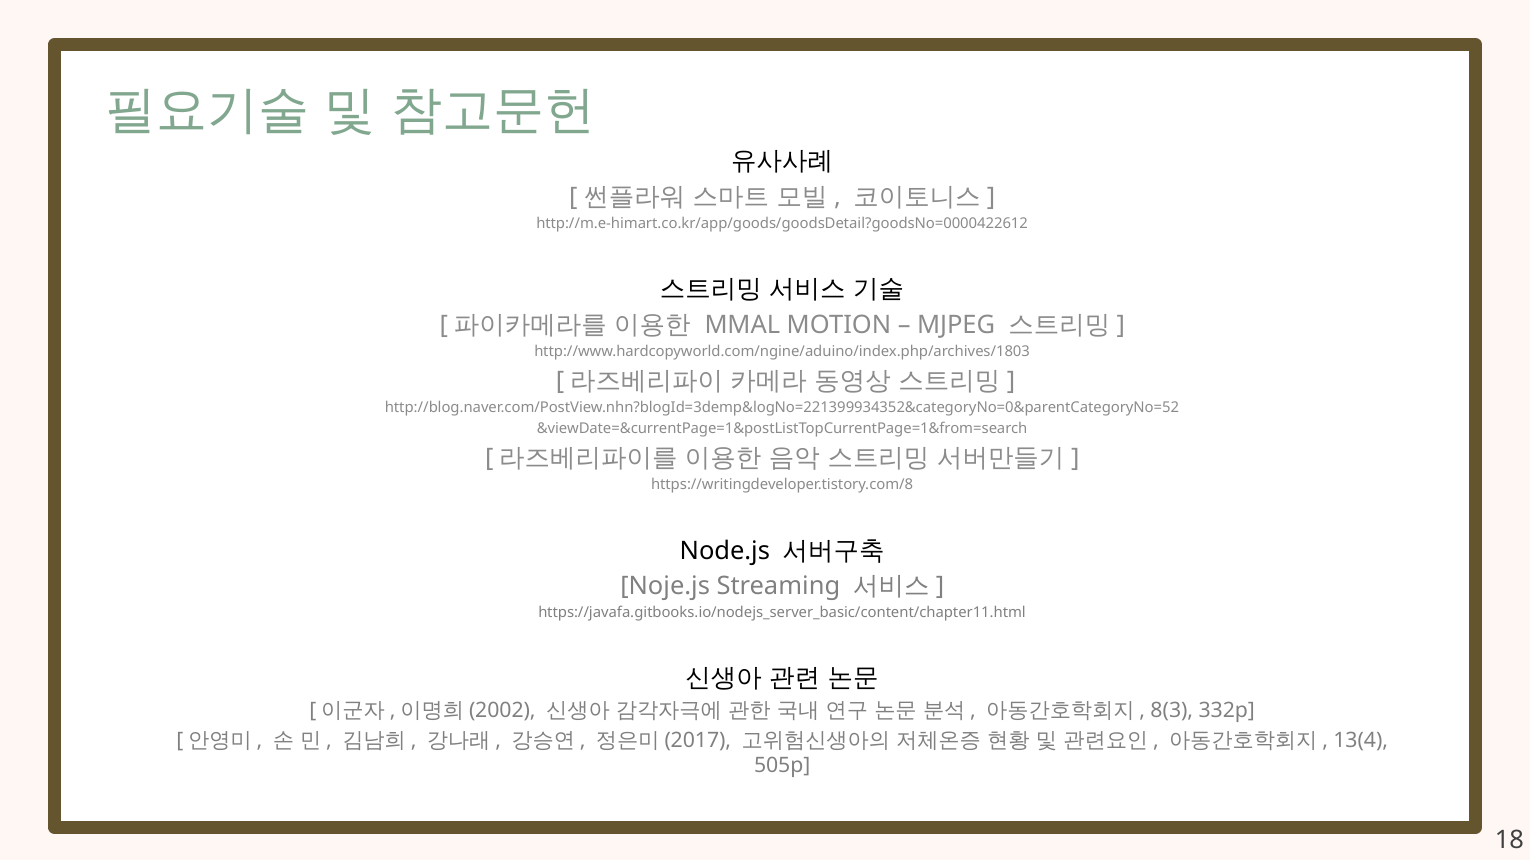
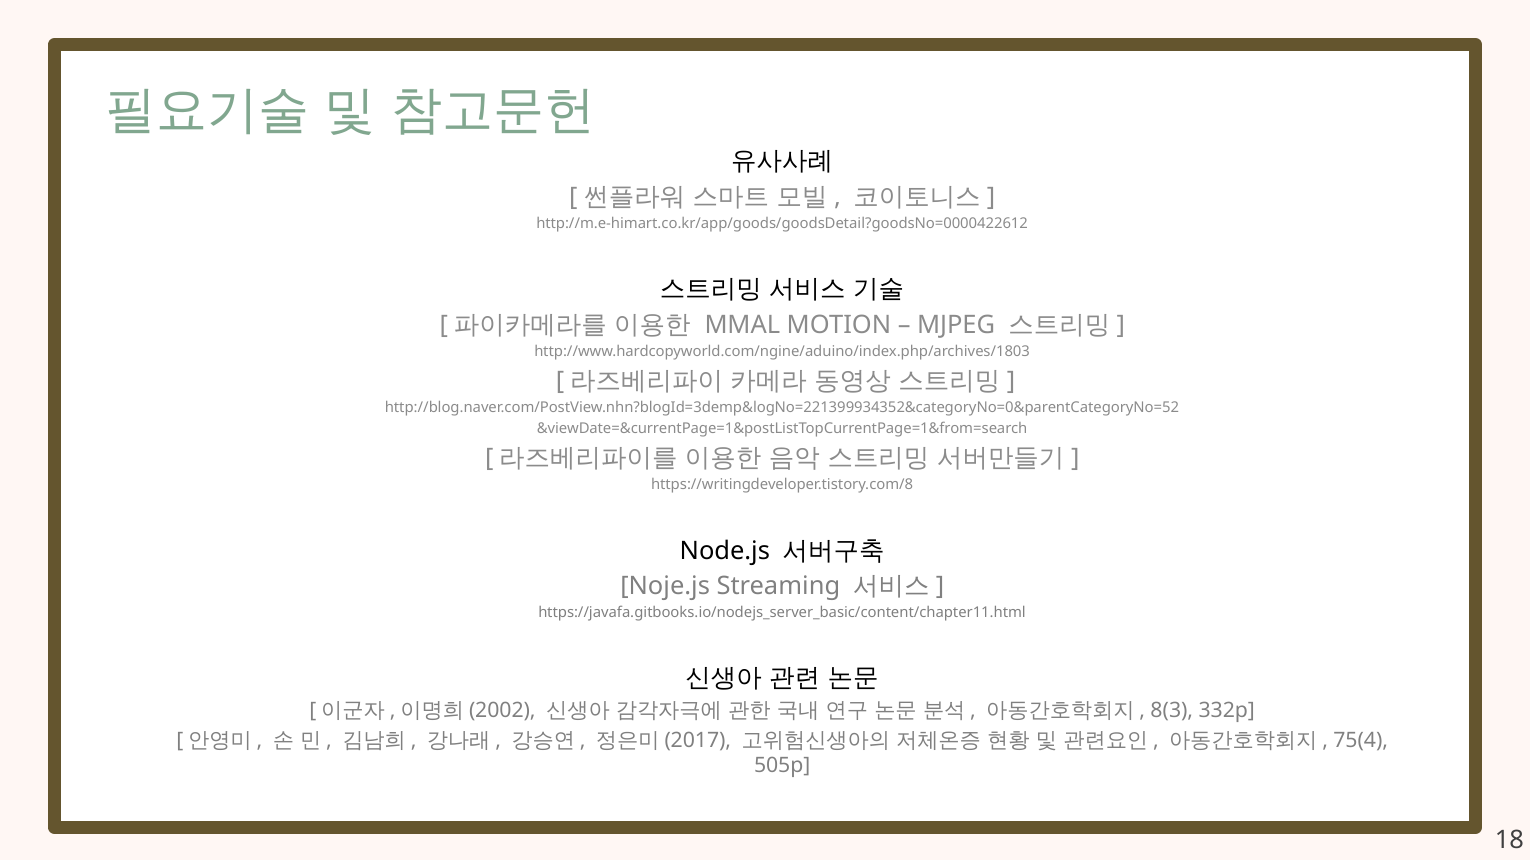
13(4: 13(4 -> 75(4 (1361, 741)
